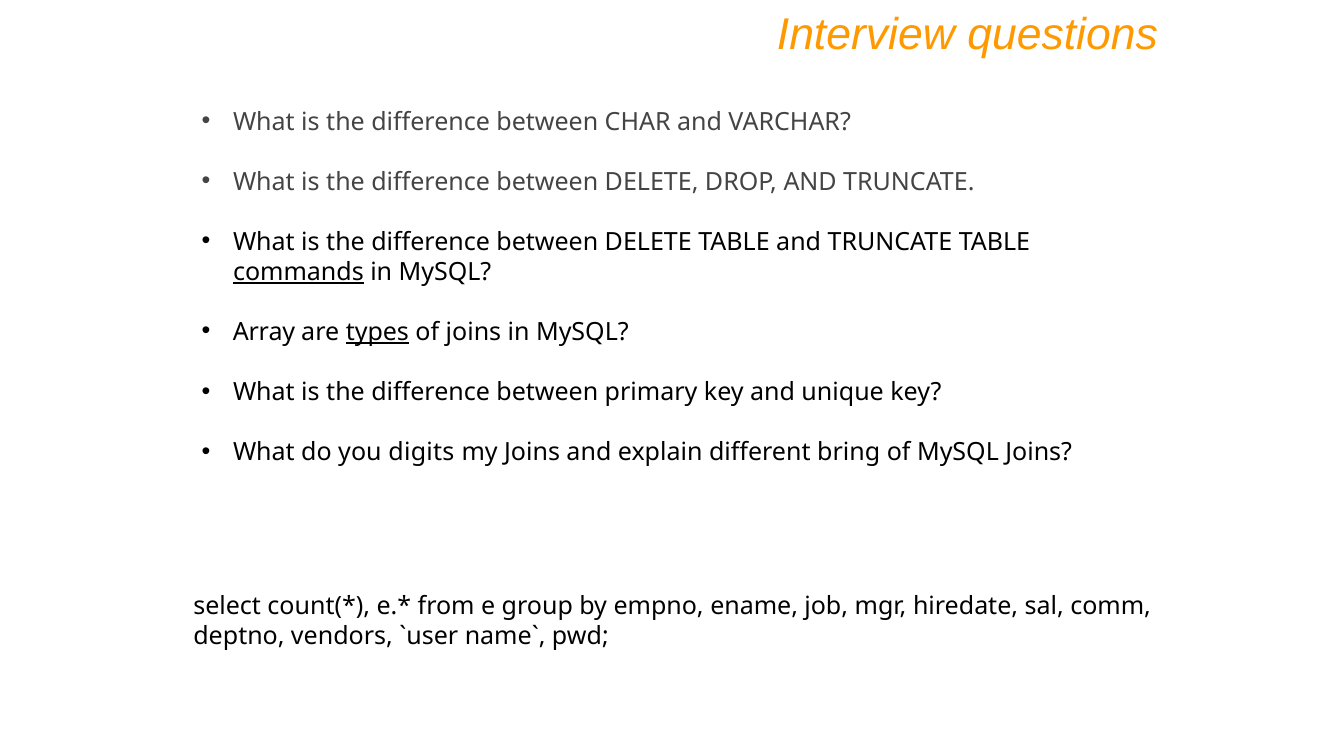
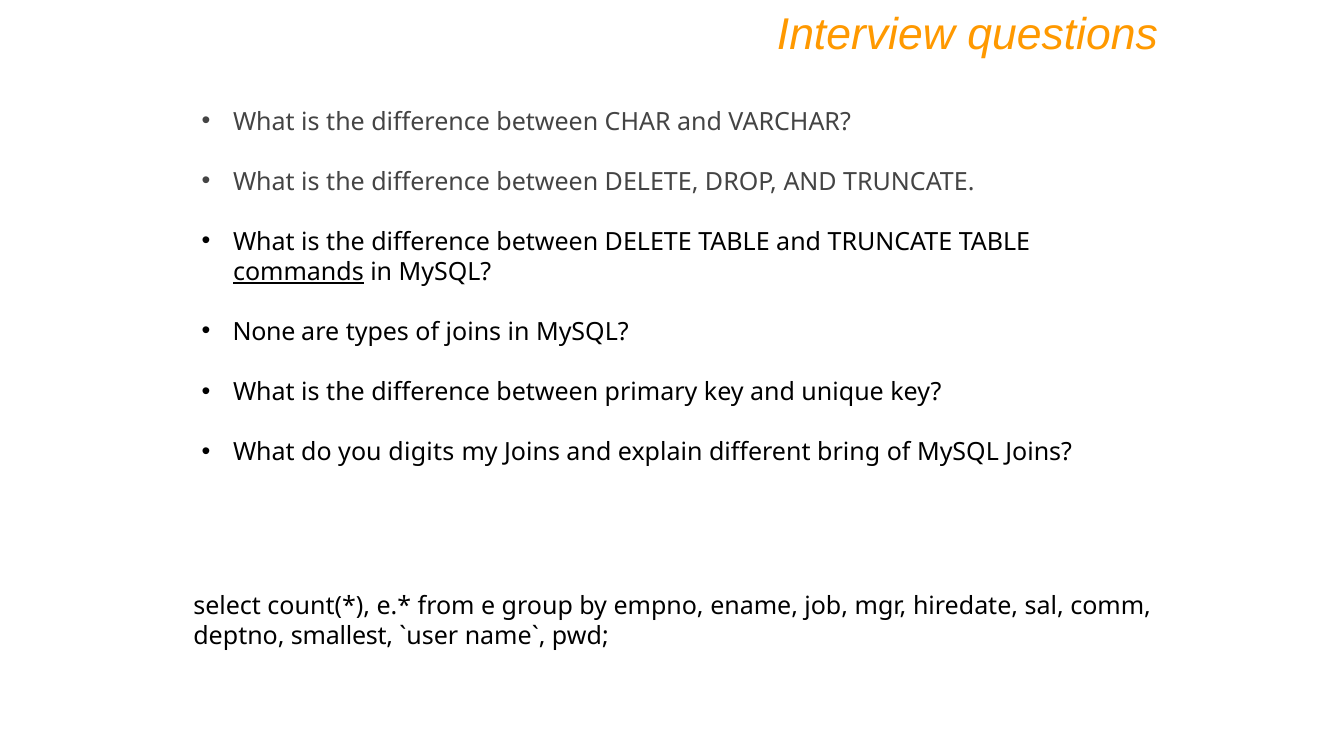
Array: Array -> None (264, 332)
types underline: present -> none (377, 332)
vendors: vendors -> smallest (342, 636)
